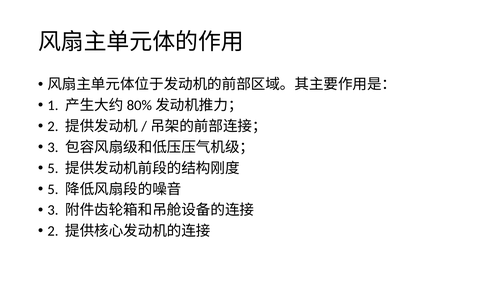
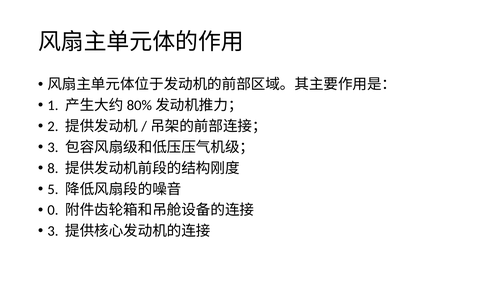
5: 5 -> 8 (53, 168)
3: 3 -> 0 (53, 210)
2: 2 -> 3 (53, 231)
